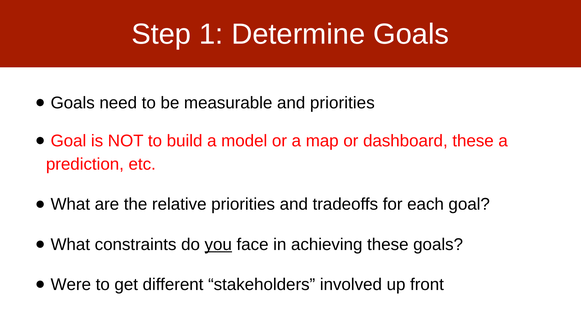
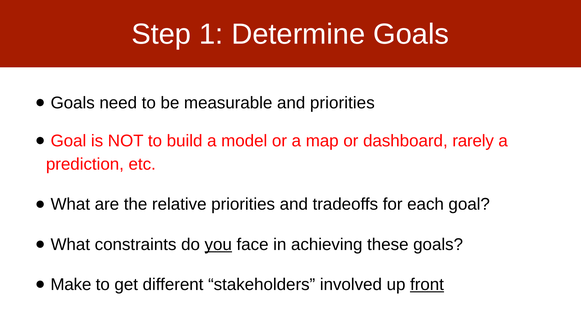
dashboard these: these -> rarely (473, 141)
Were: Were -> Make (71, 284)
front underline: none -> present (427, 284)
